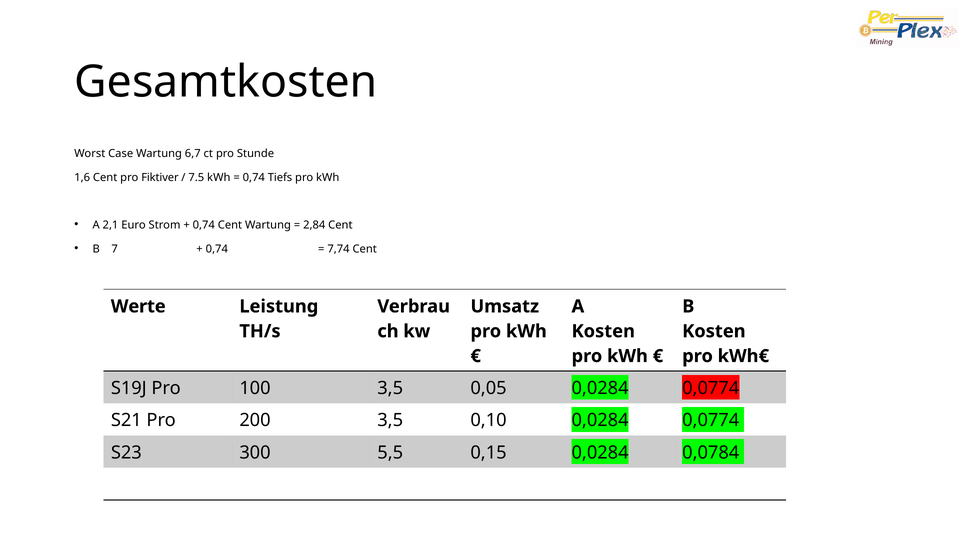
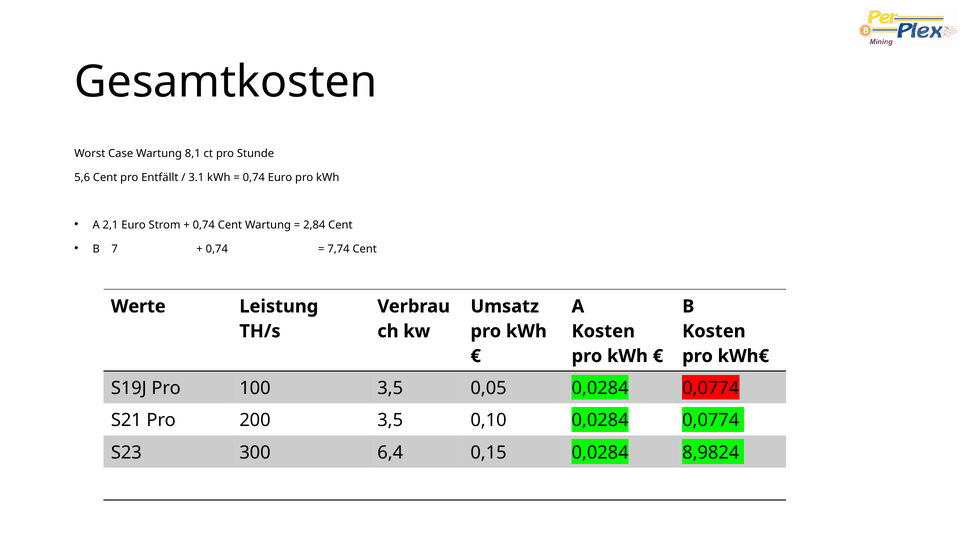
6,7: 6,7 -> 8,1 (193, 154)
1,6: 1,6 -> 5,6 (82, 178)
Fiktiver: Fiktiver -> Entfällt (160, 178)
7.5: 7.5 -> 3.1 (196, 178)
0,74 Tiefs: Tiefs -> Euro (280, 178)
5,5: 5,5 -> 6,4 (390, 453)
0,0784: 0,0784 -> 8,9824 (711, 453)
